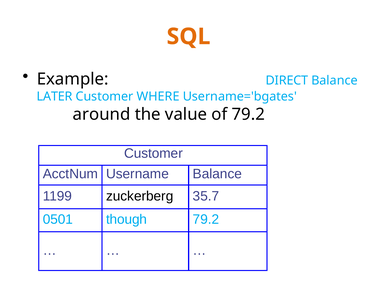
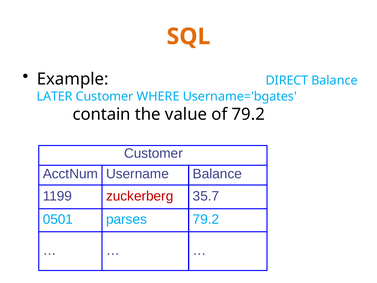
around: around -> contain (102, 114)
zuckerberg colour: black -> red (140, 196)
though: though -> parses (126, 219)
